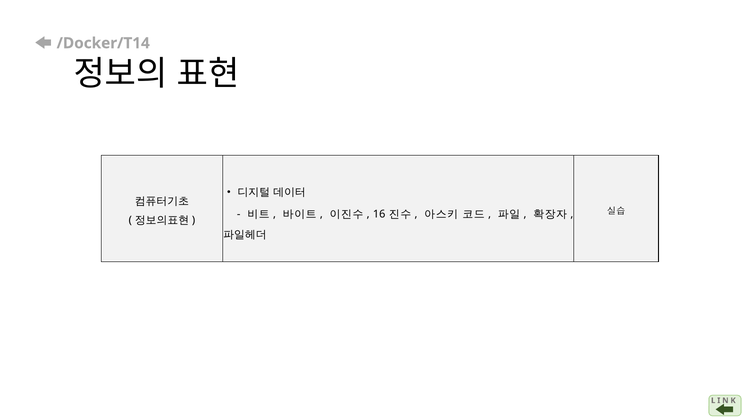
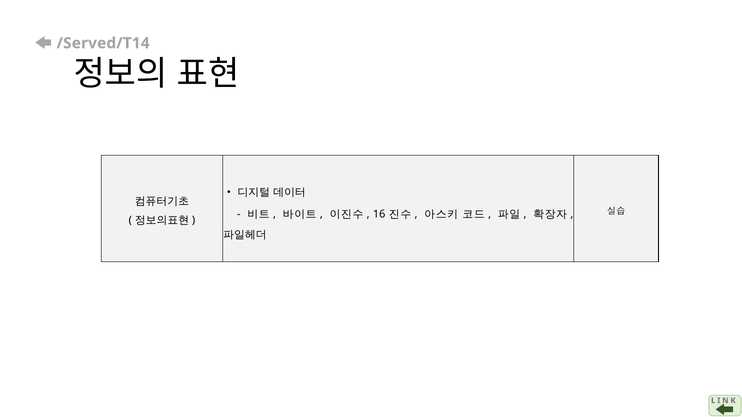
/Docker/T14: /Docker/T14 -> /Served/T14 (103, 43)
